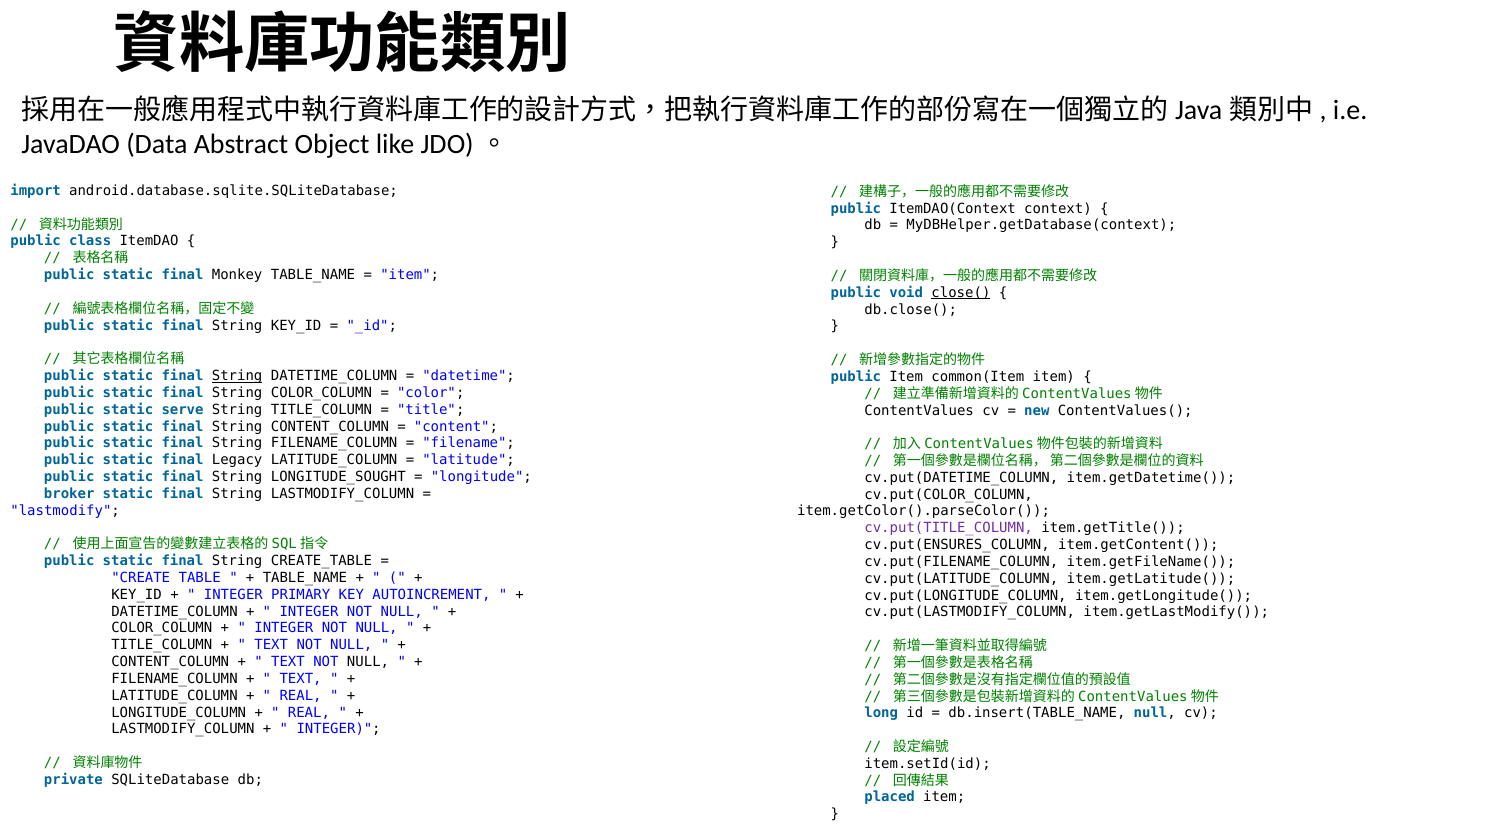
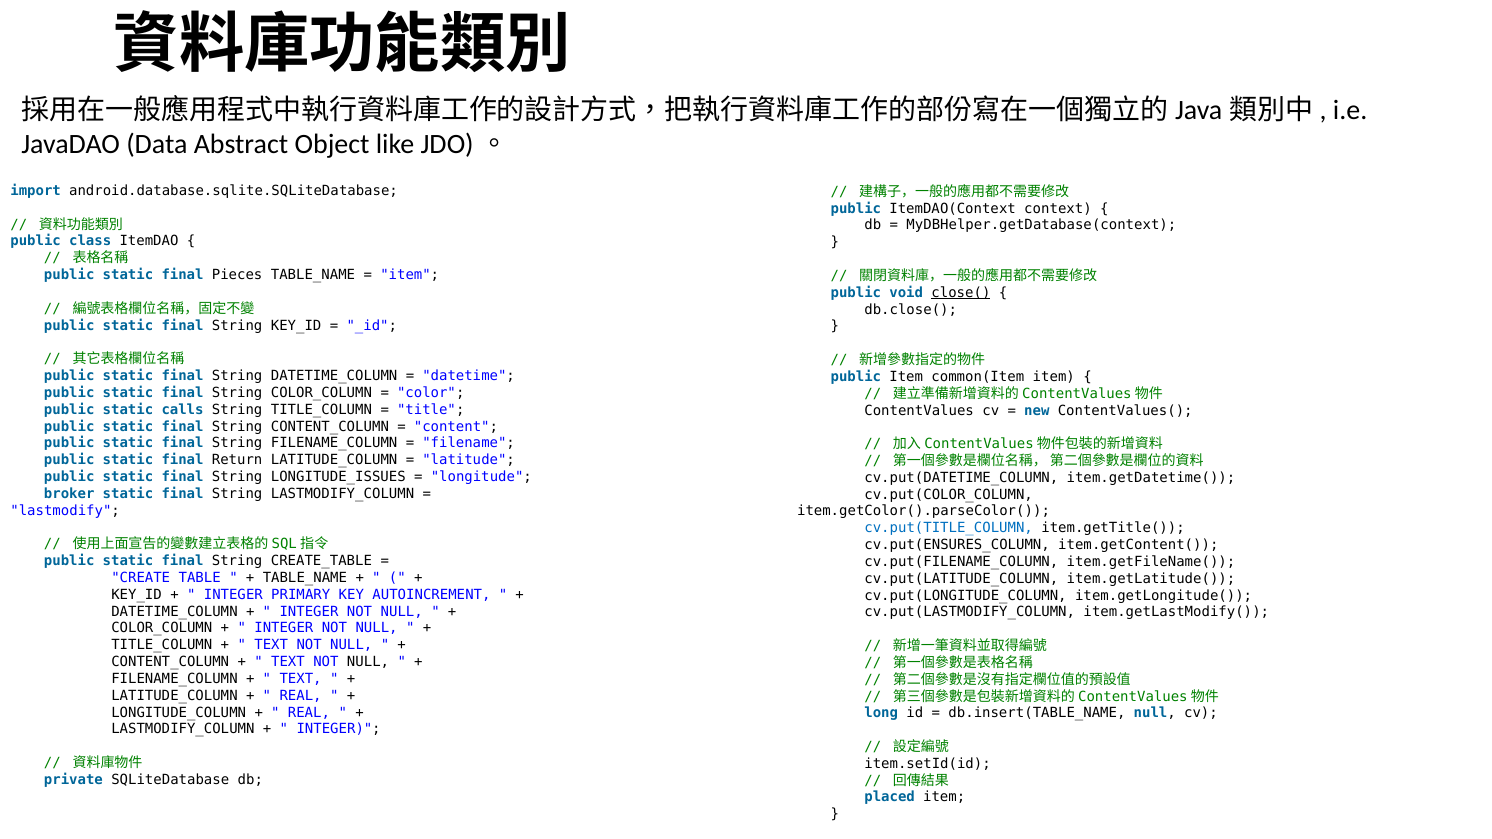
Monkey: Monkey -> Pieces (237, 275)
String underline: present -> none (237, 376)
serve: serve -> calls (183, 410)
Legacy: Legacy -> Return (237, 460)
LONGITUDE_SOUGHT: LONGITUDE_SOUGHT -> LONGITUDE_ISSUES (338, 477)
cv.put(TITLE_COLUMN colour: purple -> blue (949, 528)
